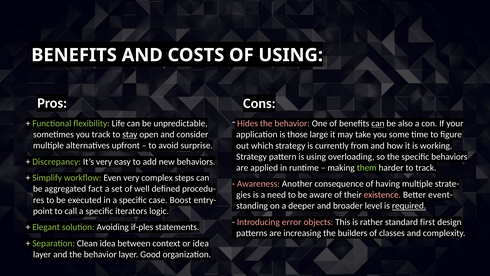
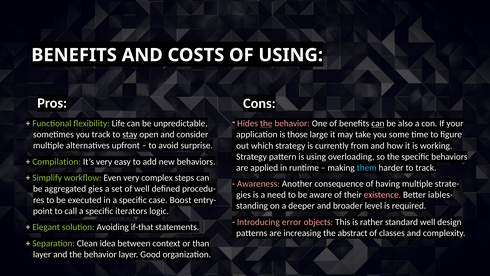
the underline: none -> present (266, 123)
Discrepancy: Discrepancy -> Compilation (57, 162)
them colour: light green -> light blue (367, 167)
aggregated fact: fact -> gies (96, 189)
event-: event- -> iables- (440, 195)
required underline: present -> none (409, 206)
standard first: first -> well (428, 222)
if-ples: if-ples -> if-that (142, 227)
builders: builders -> abstract (353, 233)
or idea: idea -> than (201, 243)
